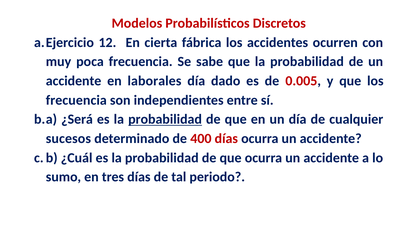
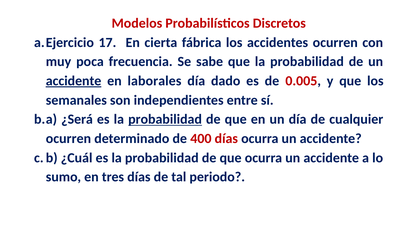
12: 12 -> 17 (107, 43)
accidente underline: none -> present (74, 81)
frecuencia: frecuencia -> semanales (76, 100)
sucesos: sucesos -> ocurren (68, 139)
